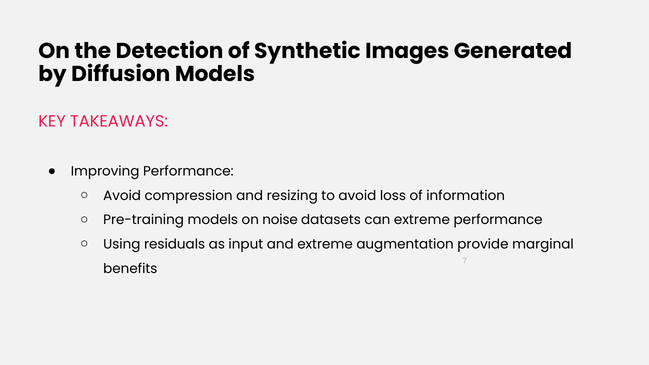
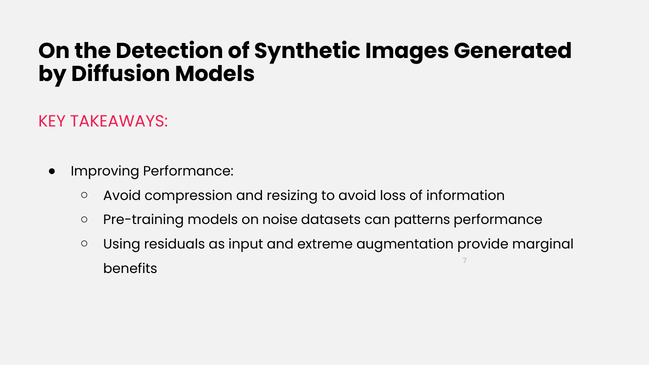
can extreme: extreme -> patterns (422, 220)
